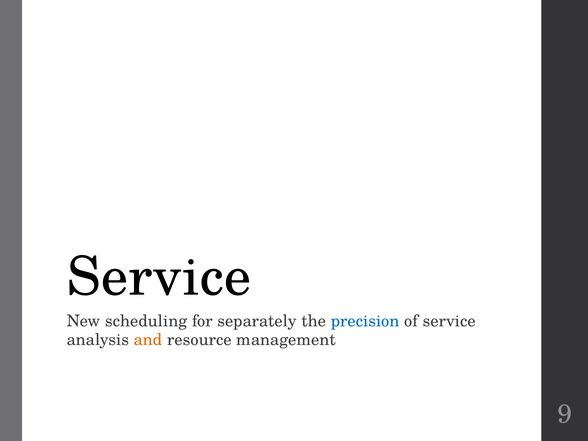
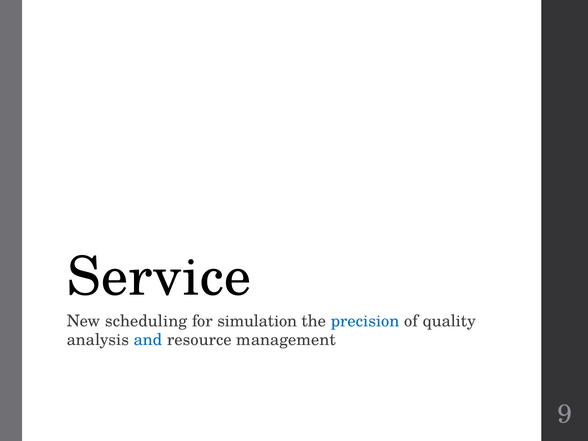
separately: separately -> simulation (257, 321)
of service: service -> quality (449, 321)
and colour: orange -> blue (148, 340)
